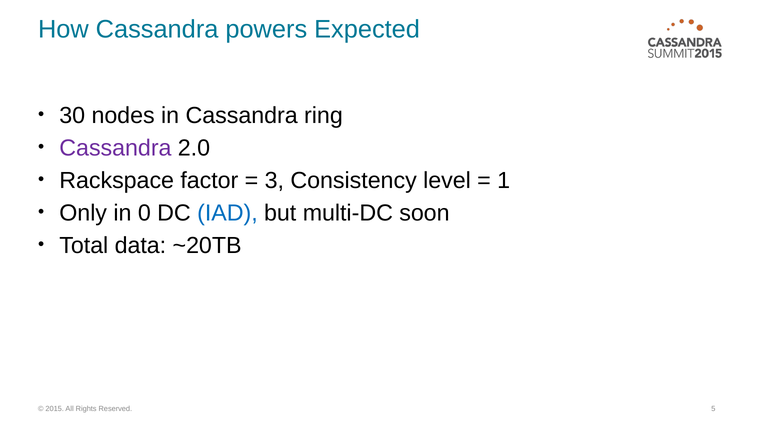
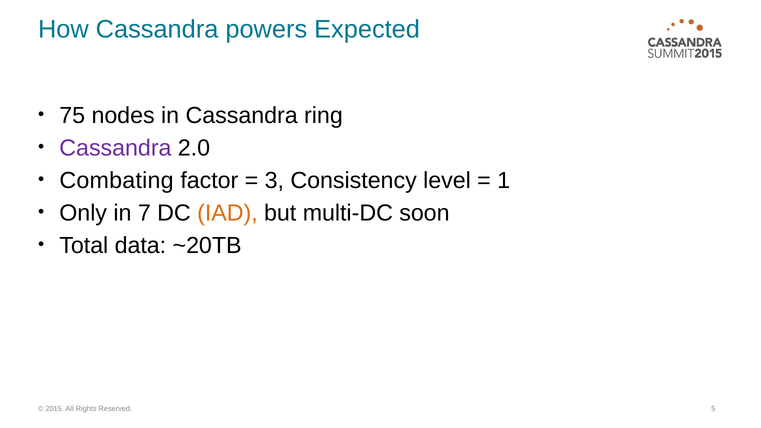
30: 30 -> 75 (72, 115)
Rackspace: Rackspace -> Combating (117, 181)
0: 0 -> 7 (144, 213)
IAD colour: blue -> orange (227, 213)
